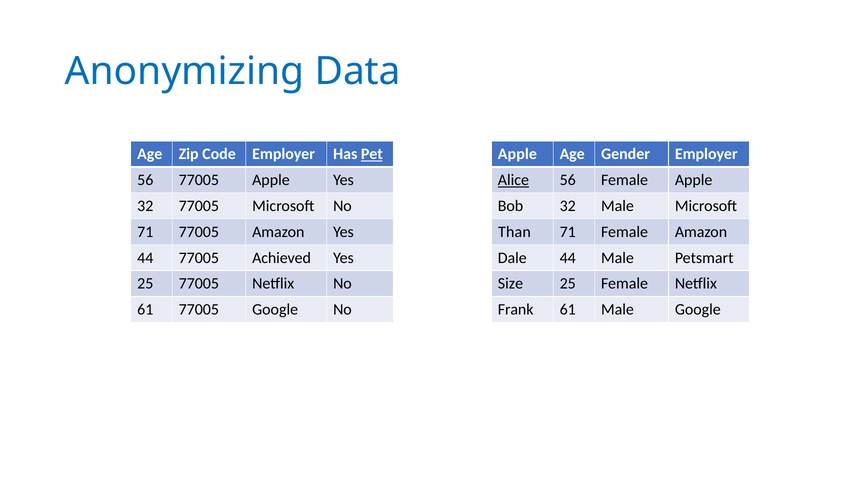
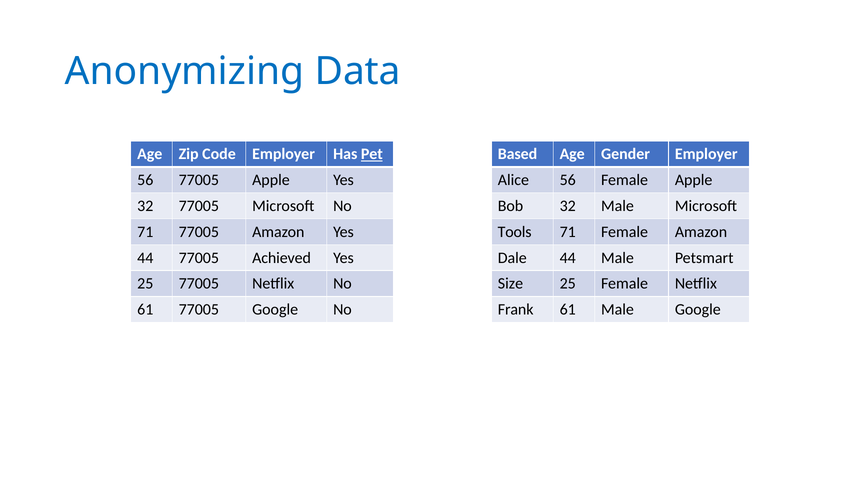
Apple: Apple -> Based (517, 154)
Alice underline: present -> none (513, 180)
Than: Than -> Tools (515, 232)
